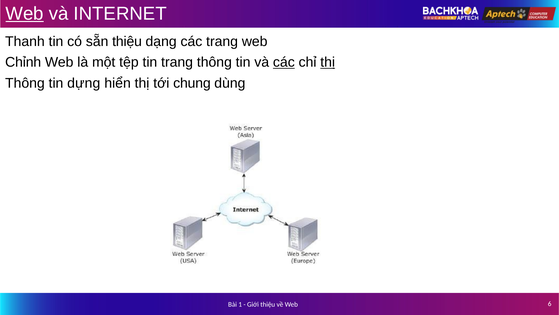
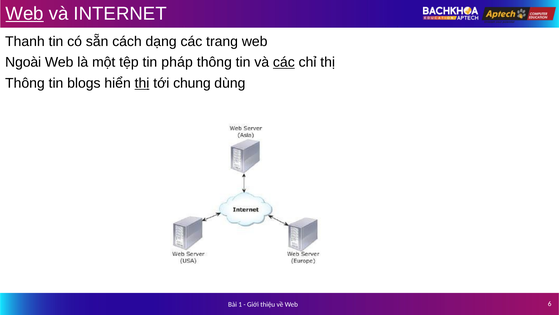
sẵn thiệu: thiệu -> cách (127, 41)
Chỉnh: Chỉnh -> Ngoài (23, 62)
tin trang: trang -> pháp (177, 62)
thị underline: present -> none (328, 62)
dựng: dựng -> blogs (84, 83)
thị underline: none -> present (142, 83)
